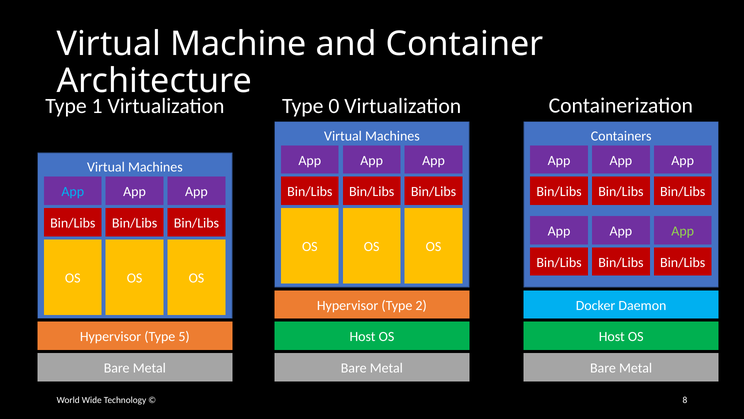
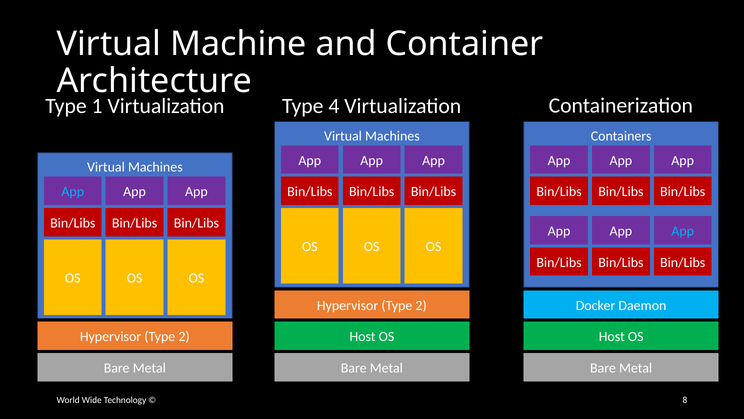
0: 0 -> 4 (334, 106)
App colour: light green -> light blue (683, 231)
5: 5 -> 2 (184, 336)
